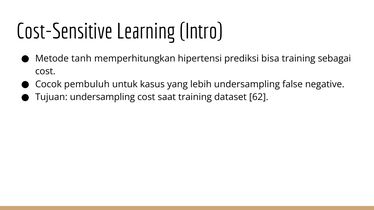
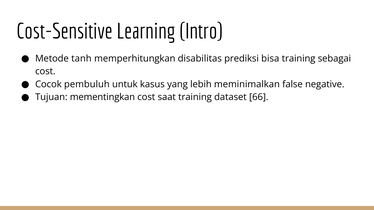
hipertensi: hipertensi -> disabilitas (200, 59)
lebih undersampling: undersampling -> meminimalkan (247, 84)
Tujuan undersampling: undersampling -> mementingkan (102, 97)
62: 62 -> 66 (259, 97)
